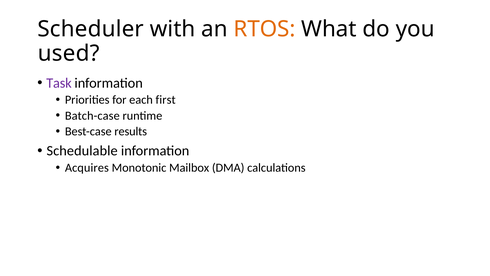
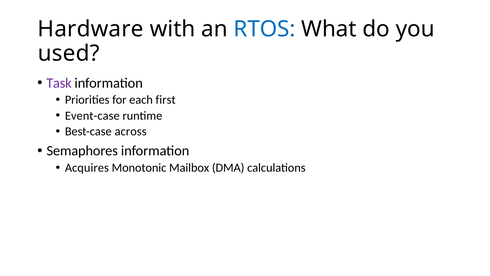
Scheduler: Scheduler -> Hardware (91, 29)
RTOS colour: orange -> blue (264, 29)
Batch-case: Batch-case -> Event-case (92, 116)
results: results -> across (131, 131)
Schedulable: Schedulable -> Semaphores (82, 151)
